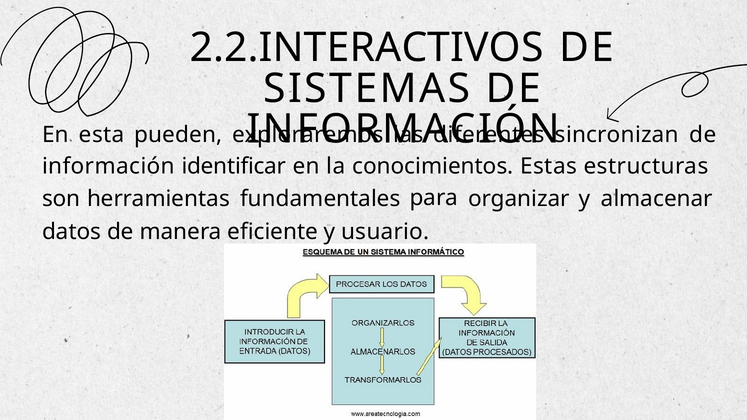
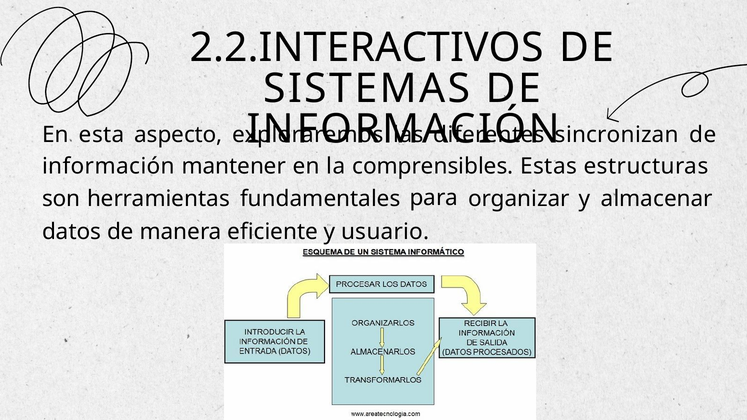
pueden: pueden -> aspecto (178, 135)
identificar: identificar -> mantener (234, 166)
conocimientos: conocimientos -> comprensibles (433, 166)
